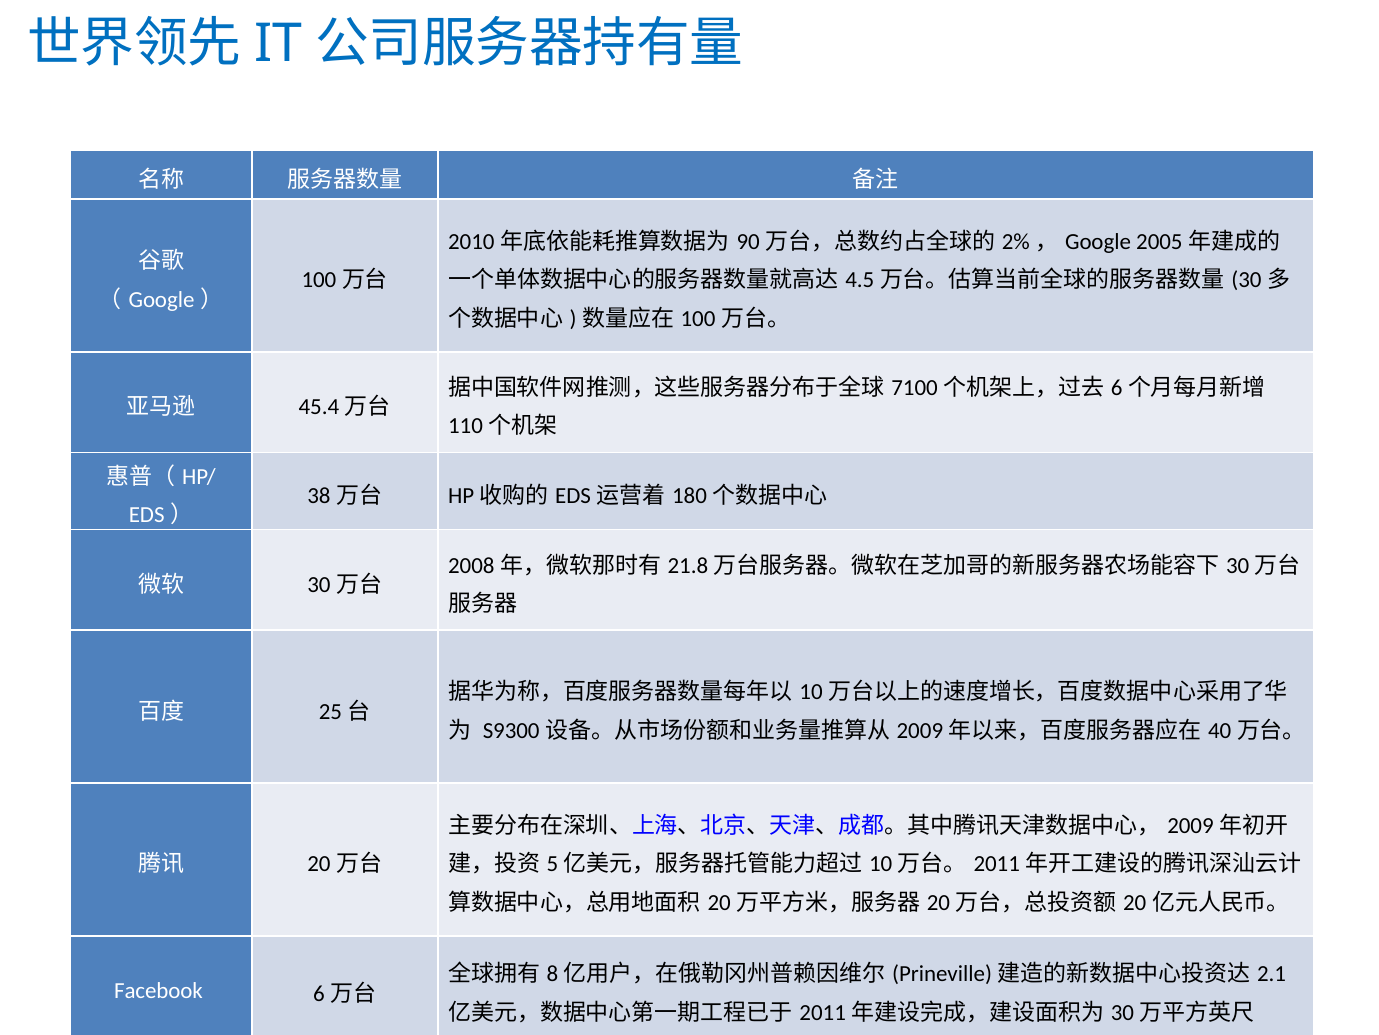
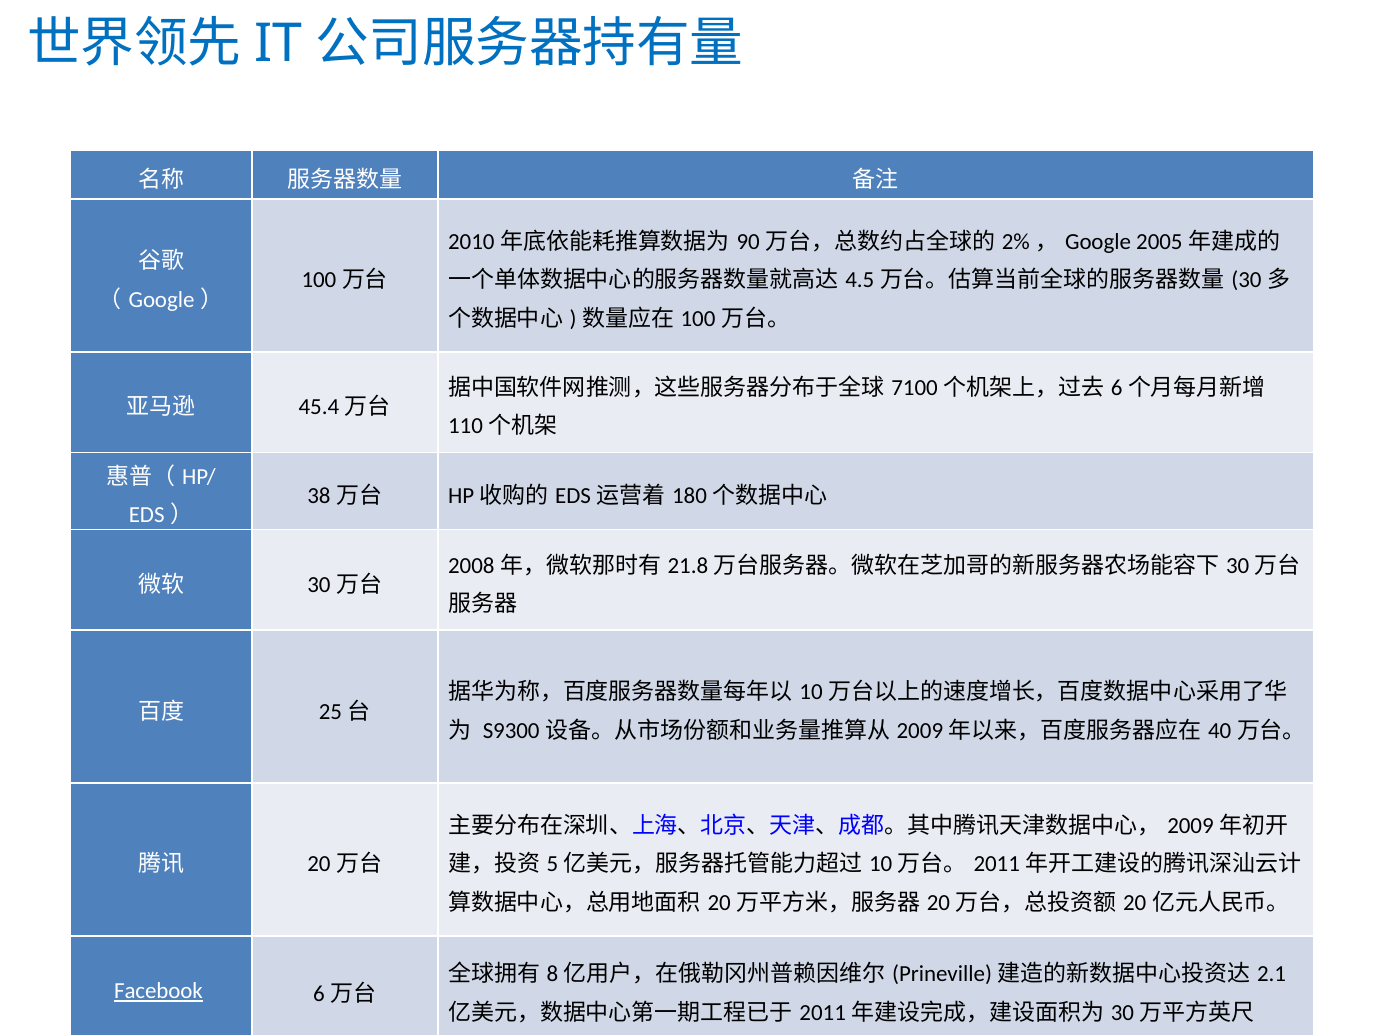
Facebook underline: none -> present (158, 990)
